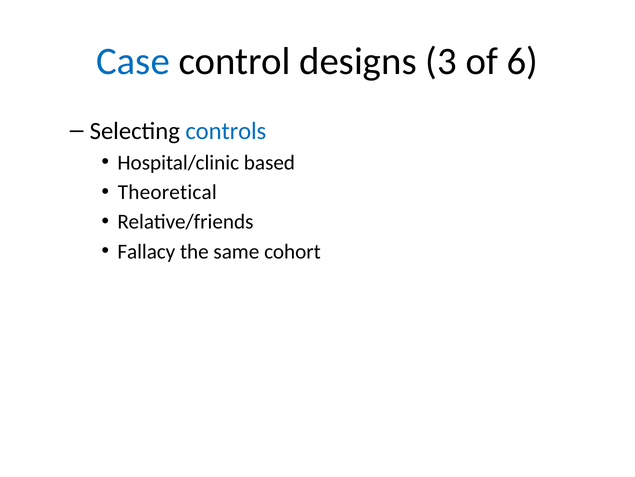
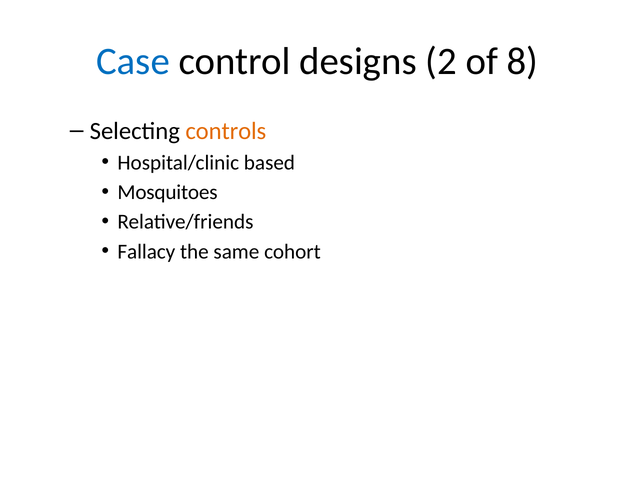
3: 3 -> 2 (441, 61)
6: 6 -> 8 (522, 61)
controls colour: blue -> orange (226, 131)
Theoretical: Theoretical -> Mosquitoes (168, 192)
